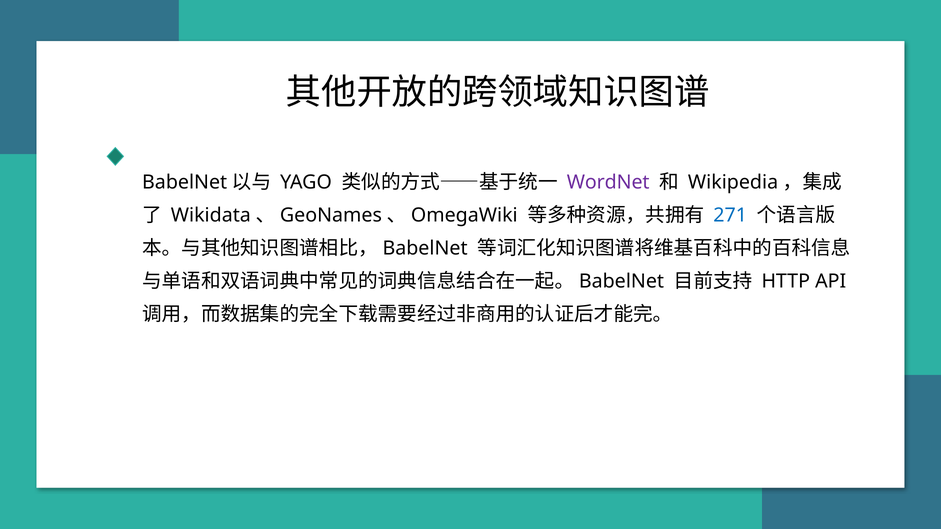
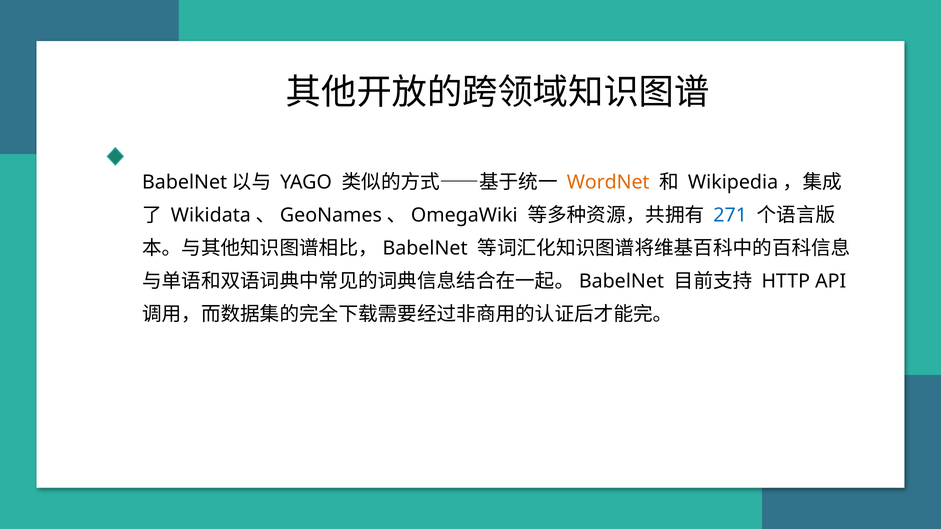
WordNet colour: purple -> orange (608, 183)
